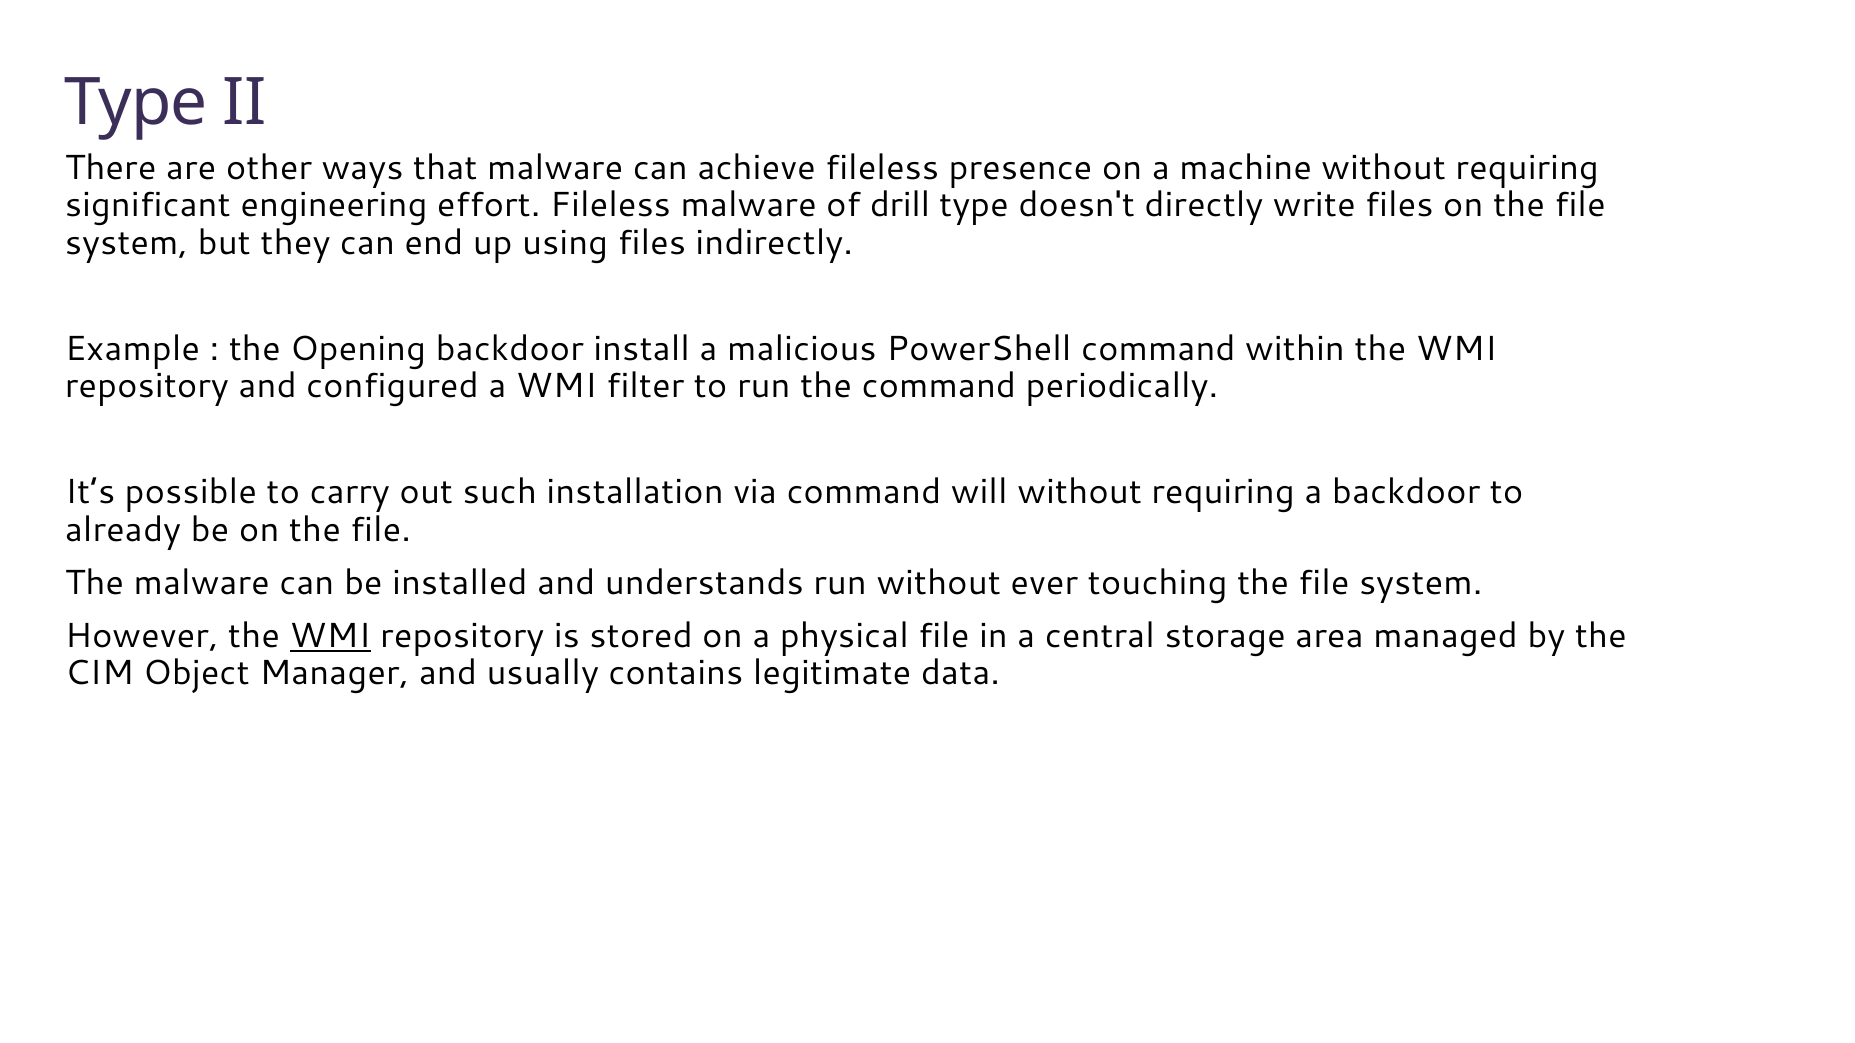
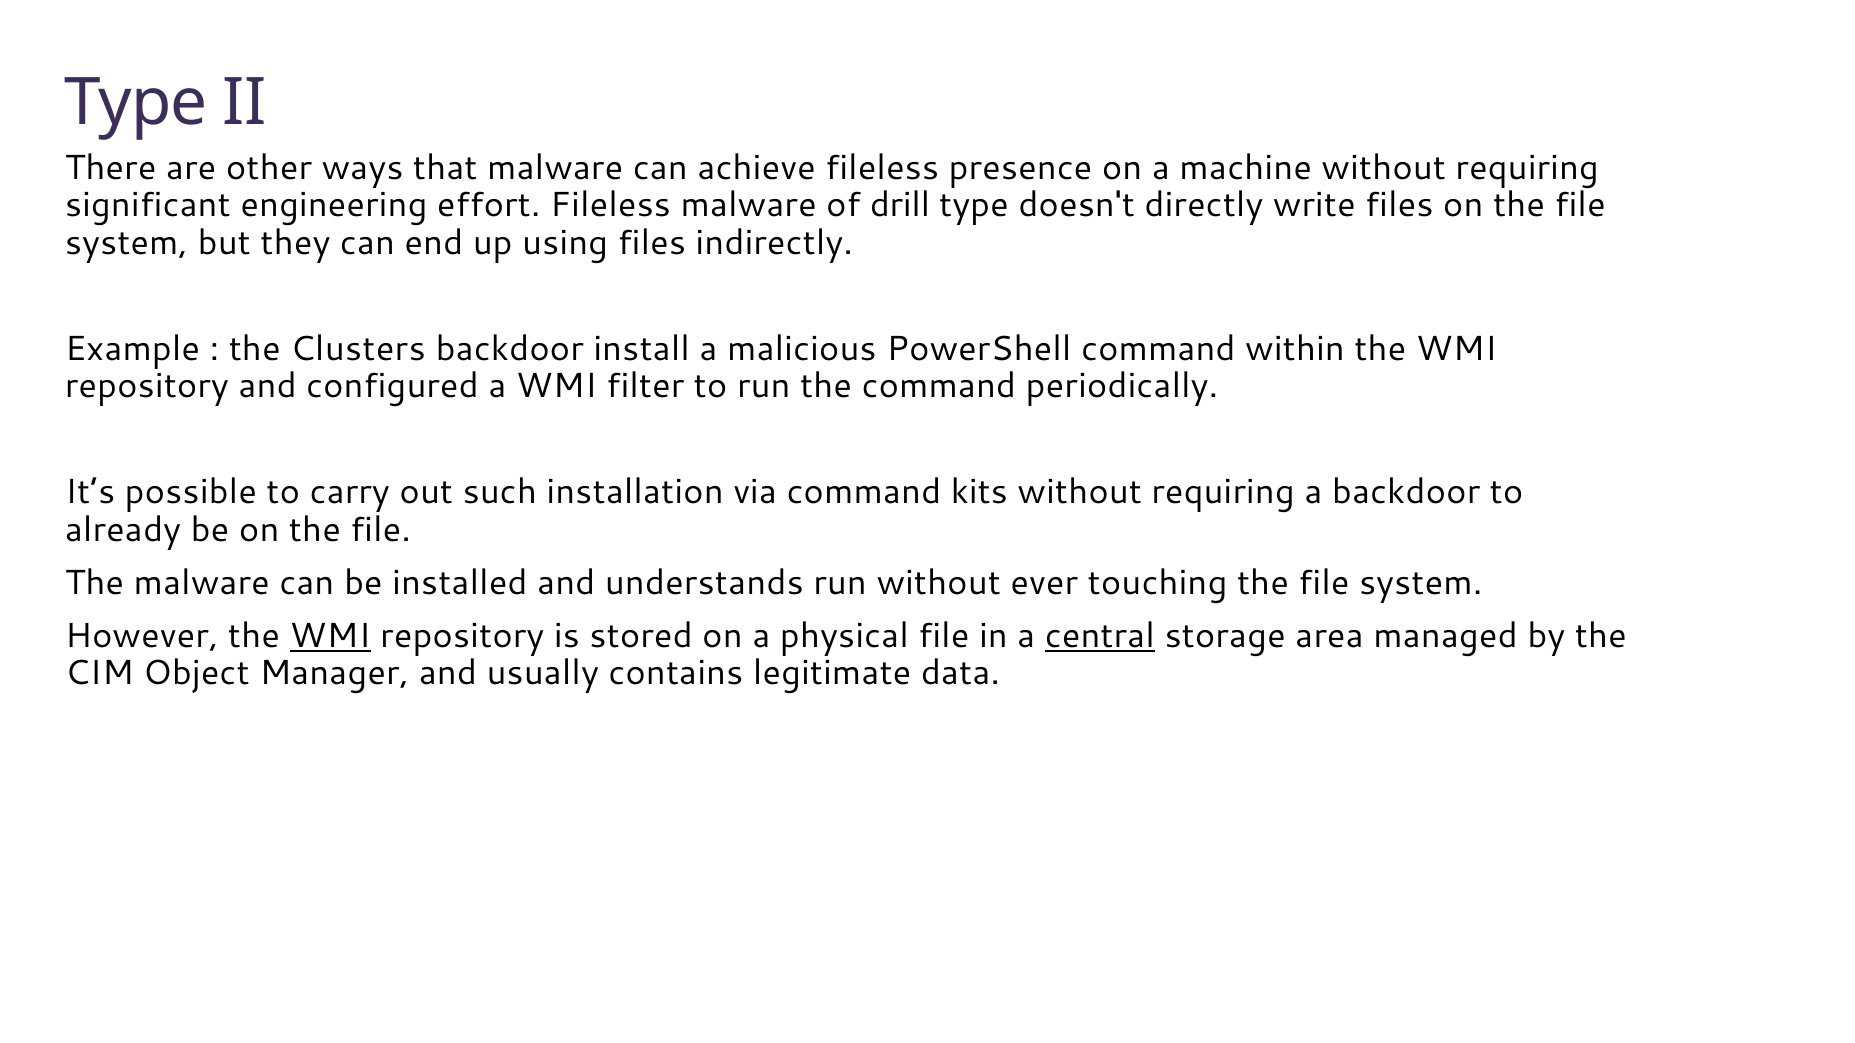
Opening: Opening -> Clusters (358, 349)
will: will -> kits (979, 492)
central underline: none -> present (1100, 636)
